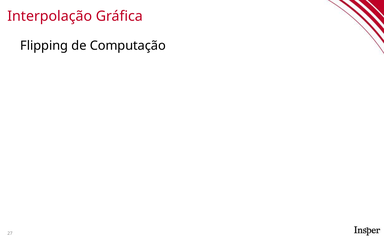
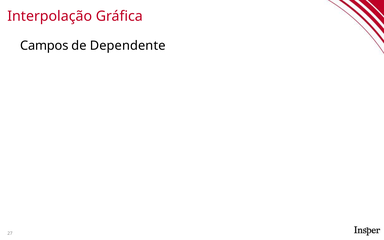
Flipping: Flipping -> Campos (44, 46)
Computação: Computação -> Dependente (128, 46)
